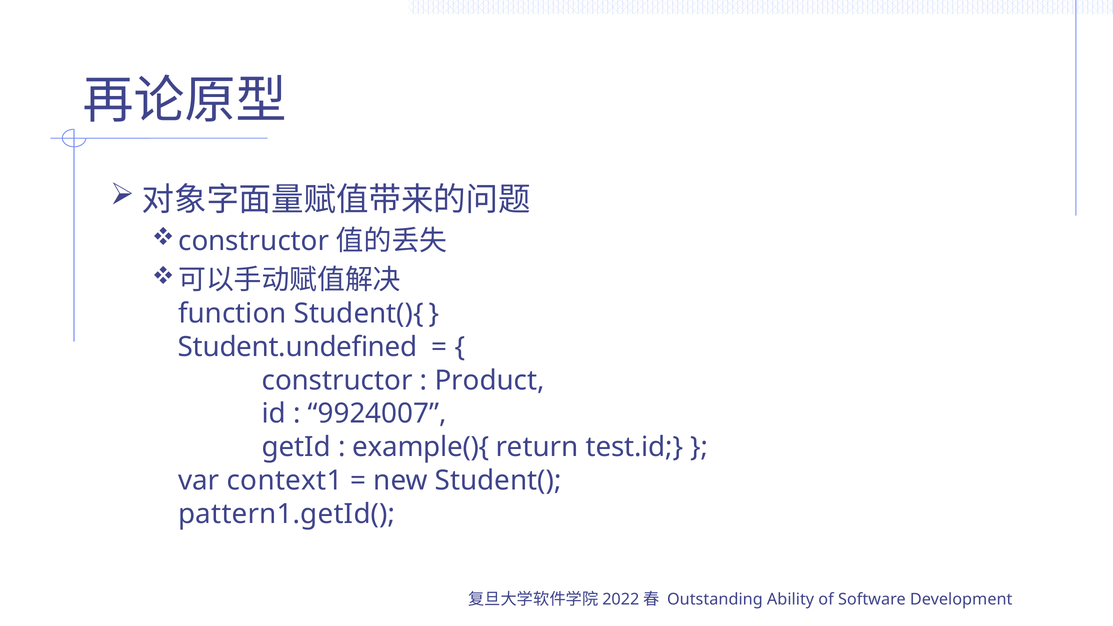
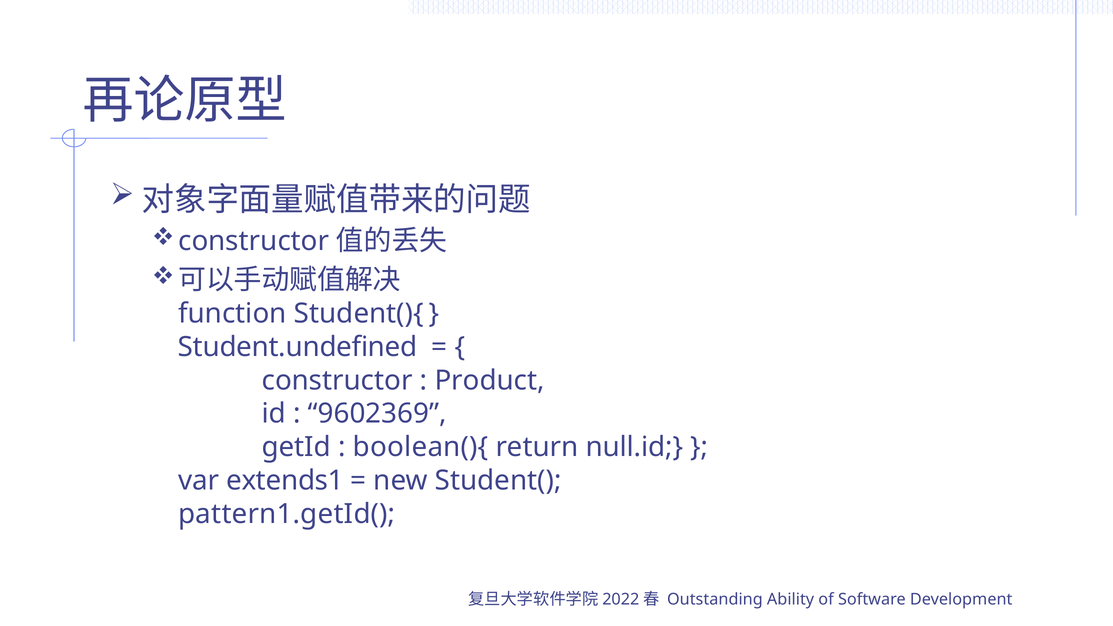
9924007: 9924007 -> 9602369 (377, 414)
example(){: example(){ -> boolean(){ (421, 447)
test.id: test.id -> null.id (634, 447)
context1: context1 -> extends1 (285, 481)
